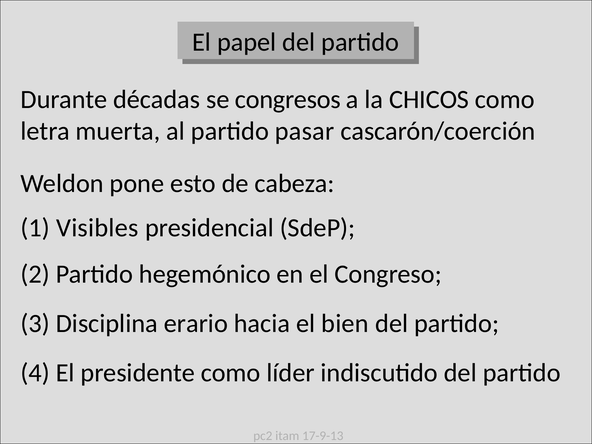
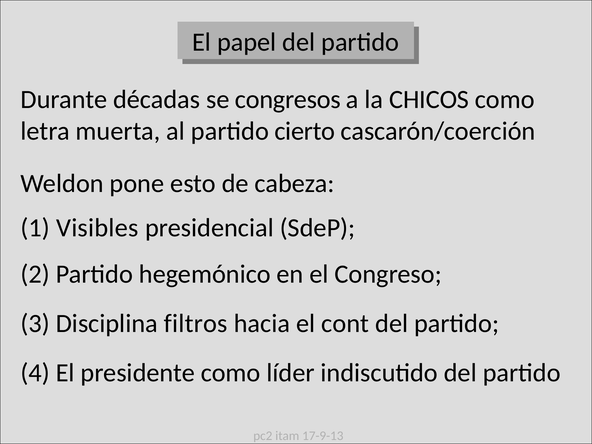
pasar: pasar -> cierto (305, 131)
erario: erario -> filtros (196, 323)
bien: bien -> cont (345, 323)
